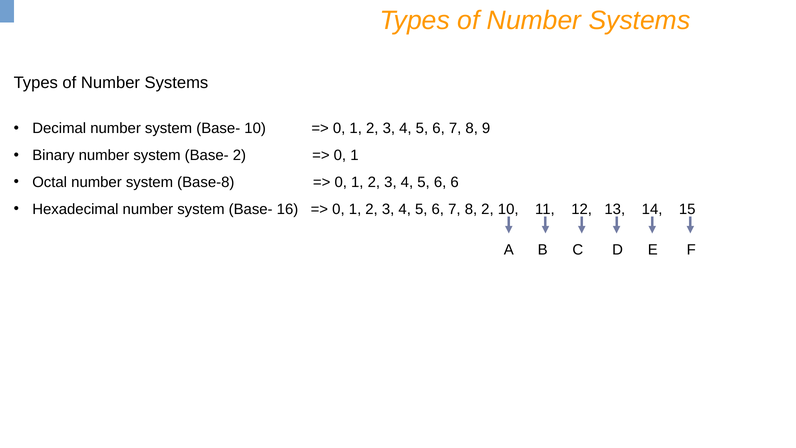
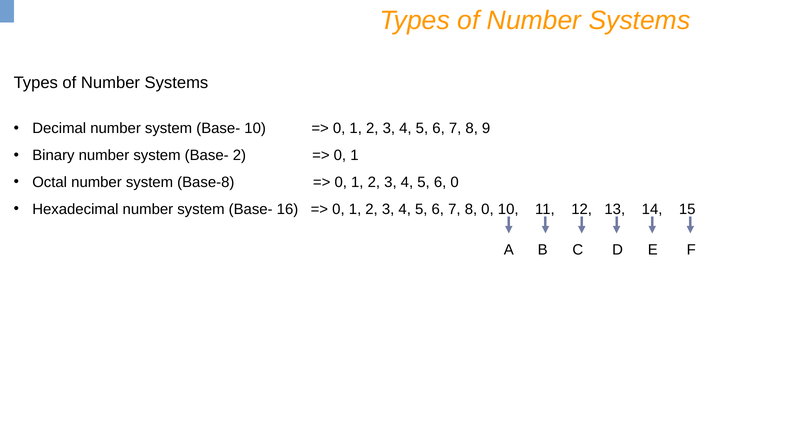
6 6: 6 -> 0 (455, 182)
8 2: 2 -> 0 (487, 209)
